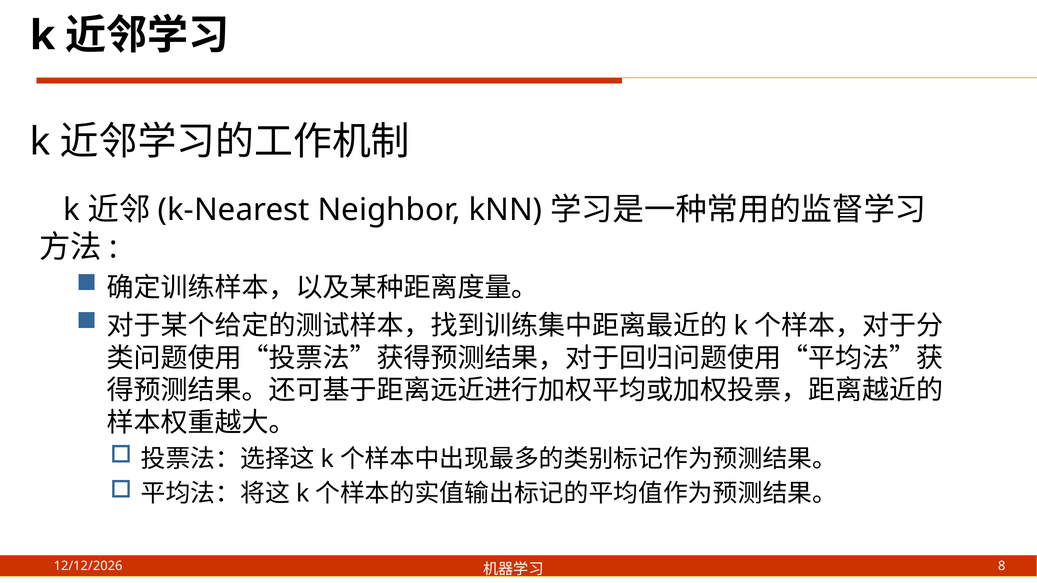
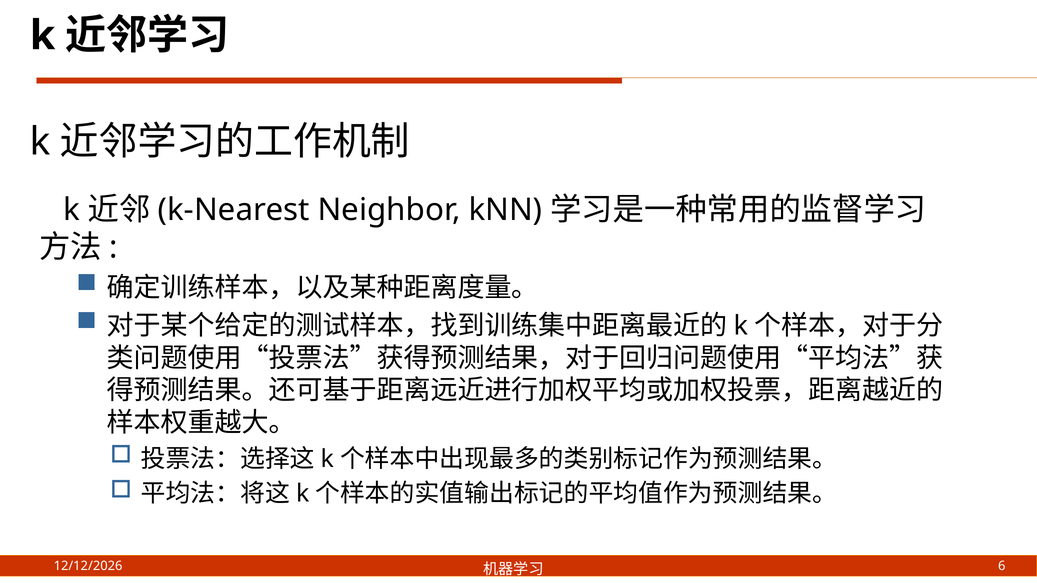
8: 8 -> 6 (1002, 566)
